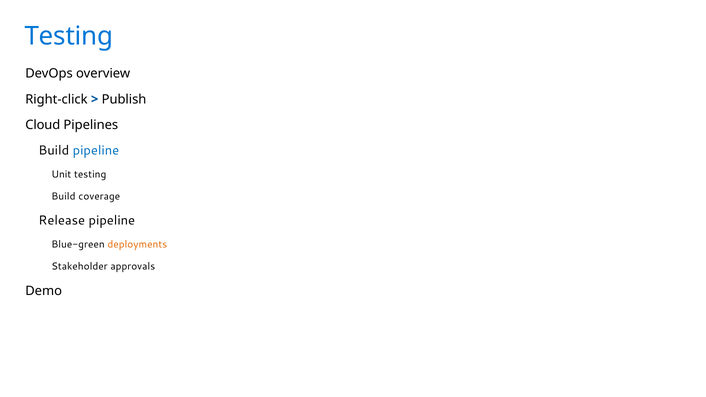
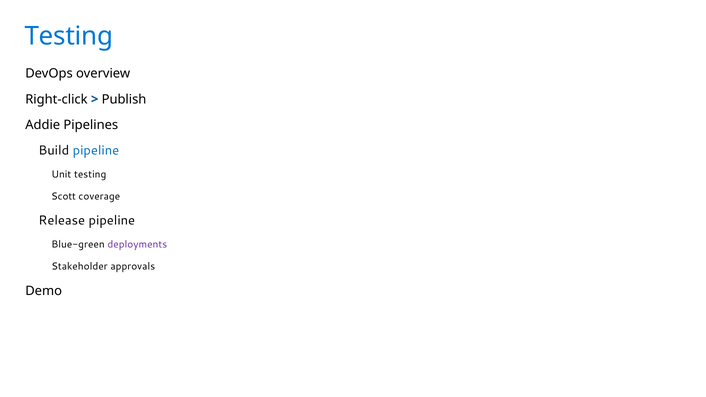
Cloud: Cloud -> Addie (43, 125)
Build: Build -> Scott (64, 197)
deployments colour: orange -> purple (137, 244)
